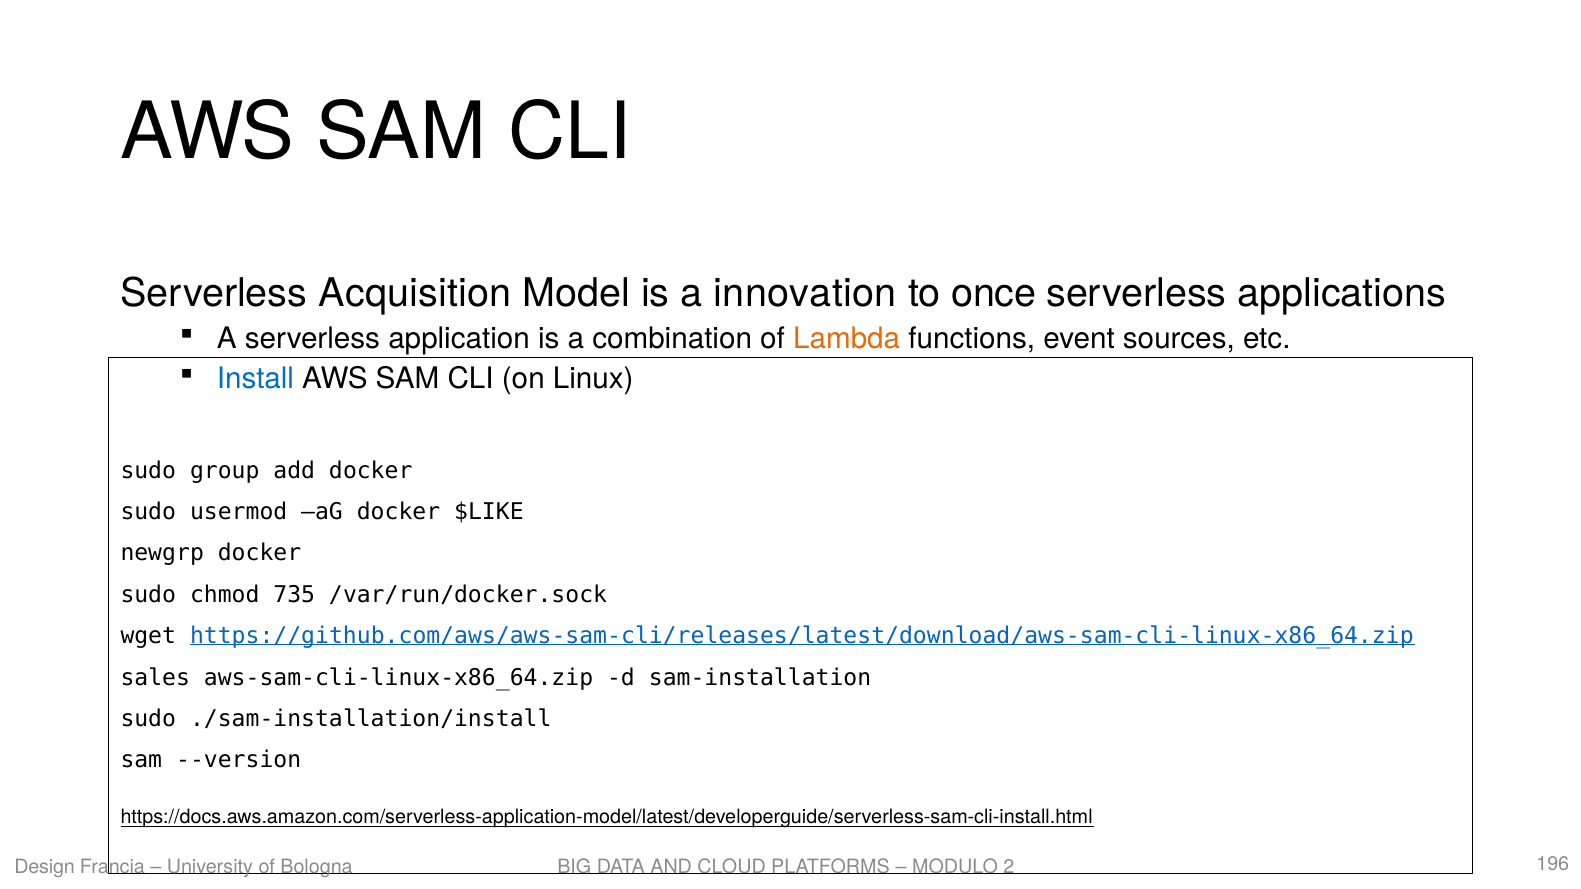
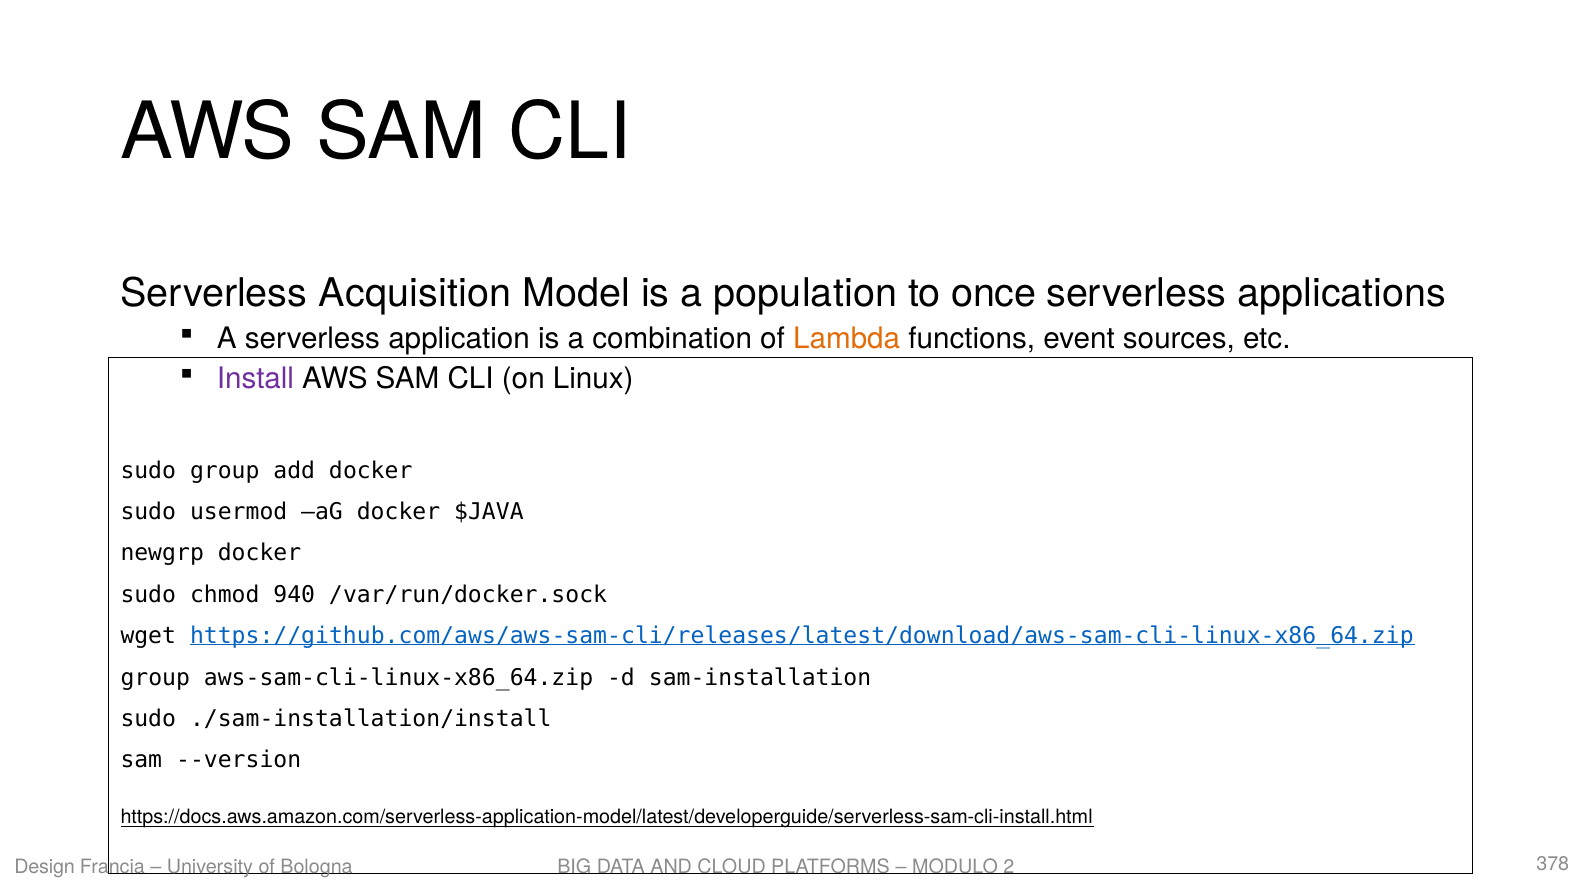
innovation: innovation -> population (805, 293)
Install colour: blue -> purple (255, 379)
$LIKE: $LIKE -> $JAVA (489, 512)
735: 735 -> 940 (294, 595)
sales: sales -> group (155, 678)
196: 196 -> 378 (1553, 865)
